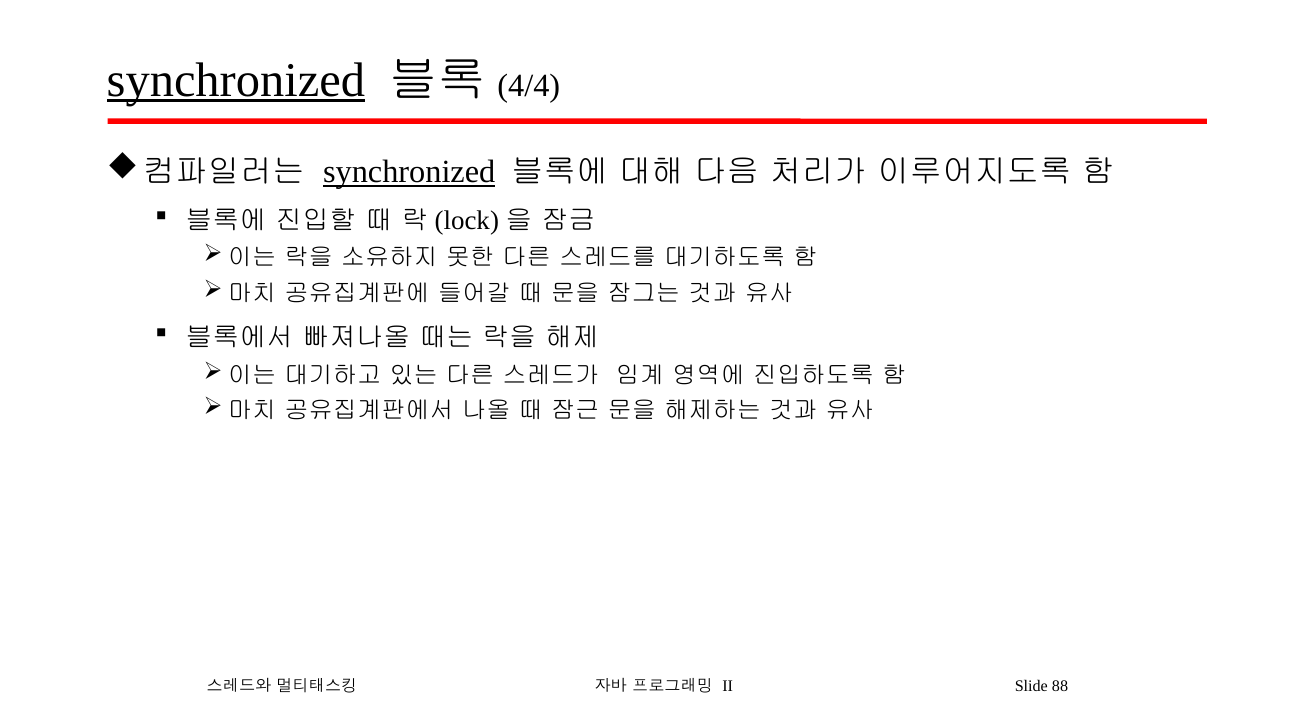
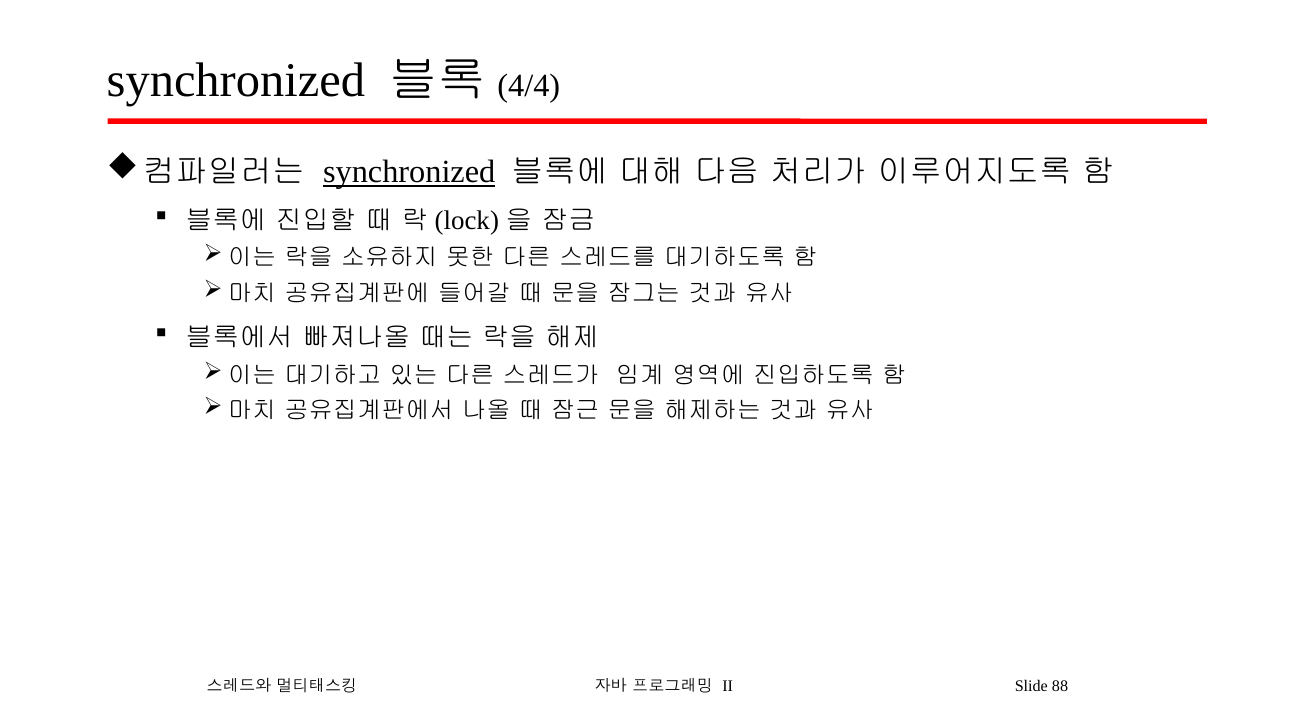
synchronized underline: present -> none (236, 80)
